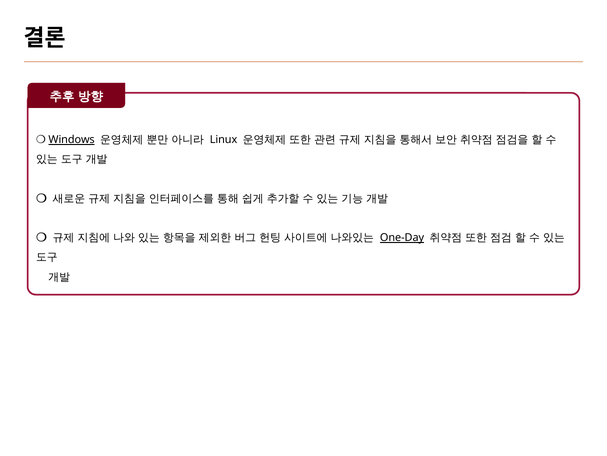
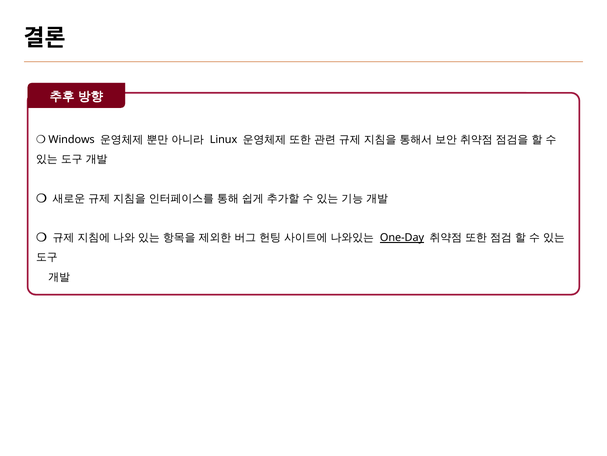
Windows underline: present -> none (72, 140)
